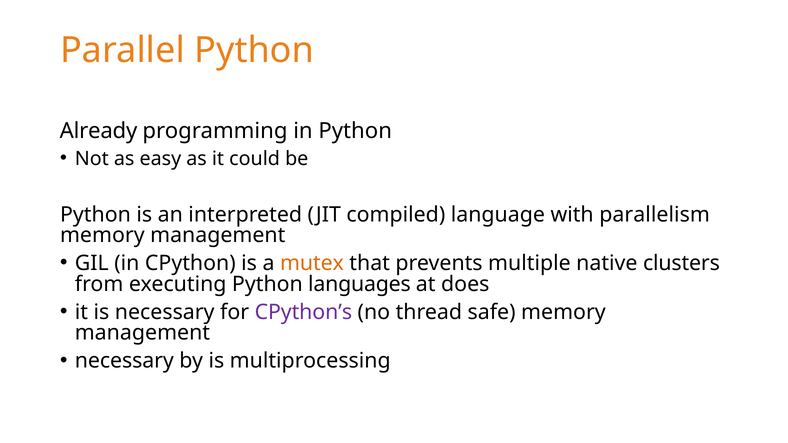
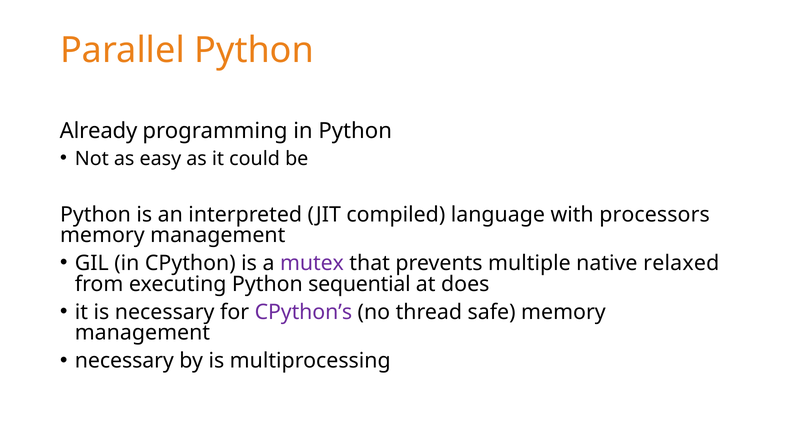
parallelism: parallelism -> processors (655, 215)
mutex colour: orange -> purple (312, 263)
clusters: clusters -> relaxed (681, 263)
languages: languages -> sequential (359, 284)
